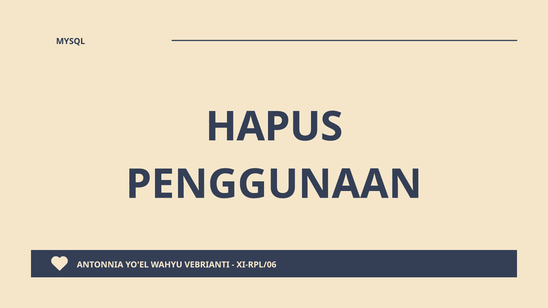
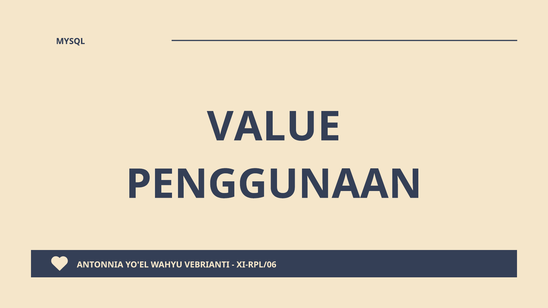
HAPUS: HAPUS -> VALUE (274, 127)
